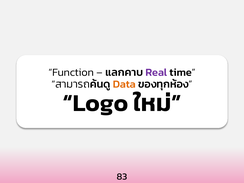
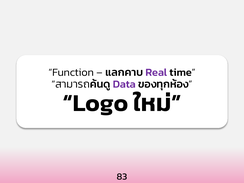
Data colour: orange -> purple (124, 84)
